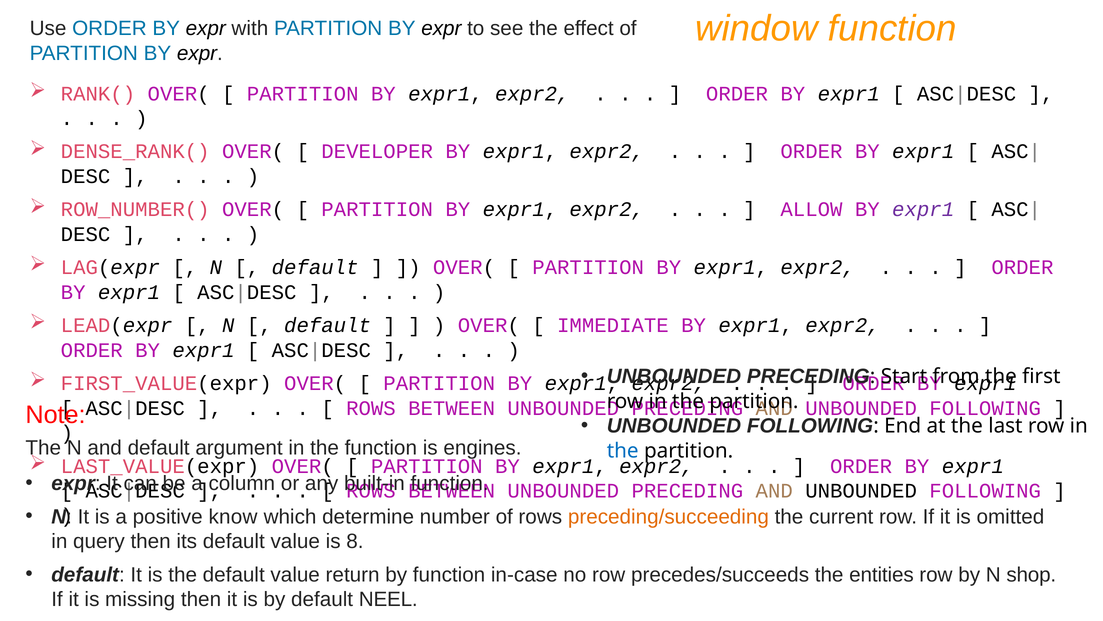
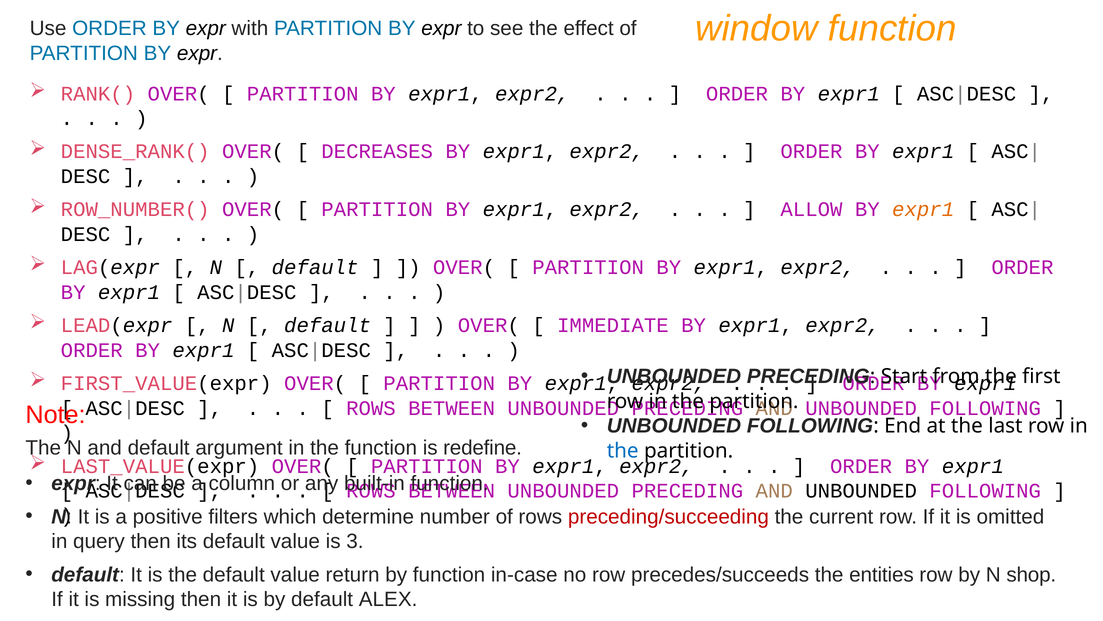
DEVELOPER: DEVELOPER -> DECREASES (377, 151)
expr1 colour: purple -> orange (923, 209)
engines: engines -> redefine (483, 447)
know: know -> filters (233, 516)
preceding/succeeding colour: orange -> red (668, 516)
8: 8 -> 3 (355, 541)
NEEL: NEEL -> ALEX (388, 599)
